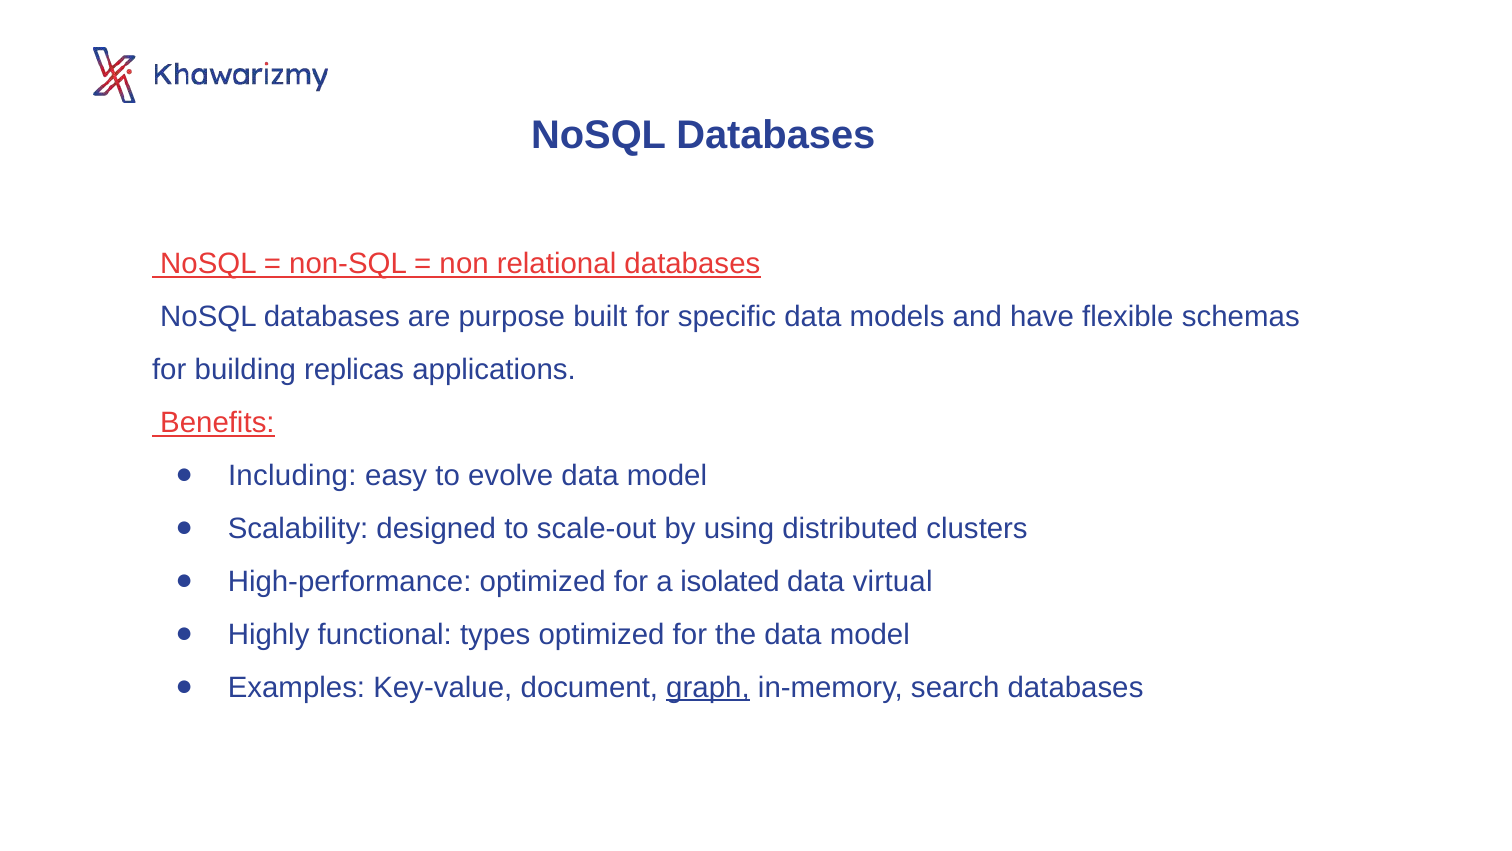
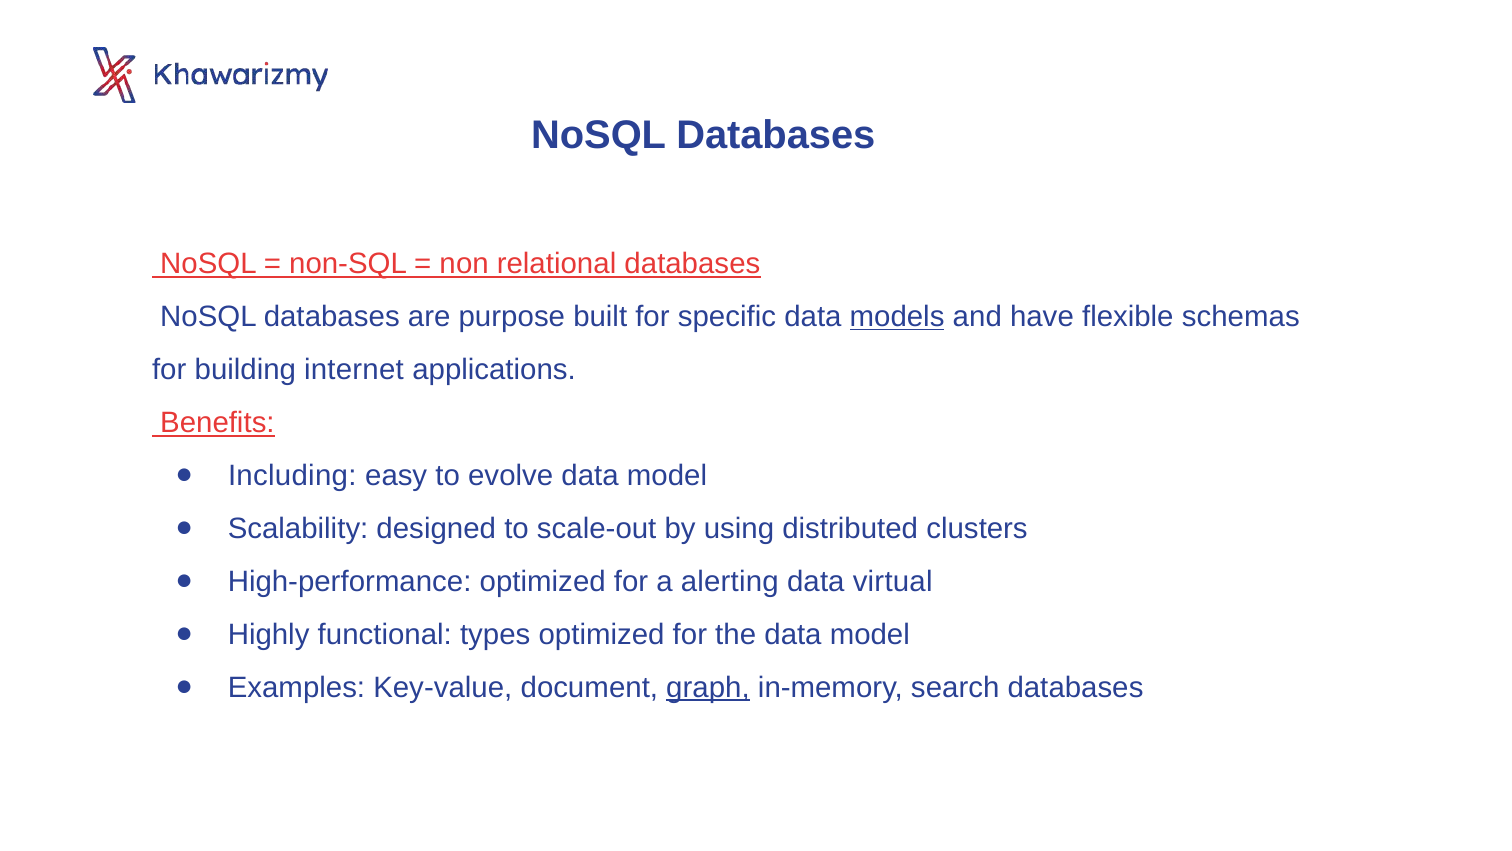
models underline: none -> present (897, 317)
replicas: replicas -> internet (354, 370)
isolated: isolated -> alerting (730, 581)
